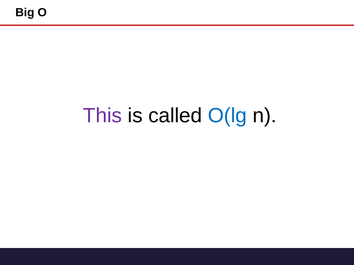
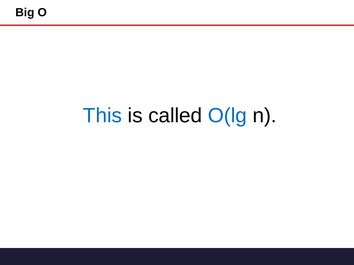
This colour: purple -> blue (102, 116)
